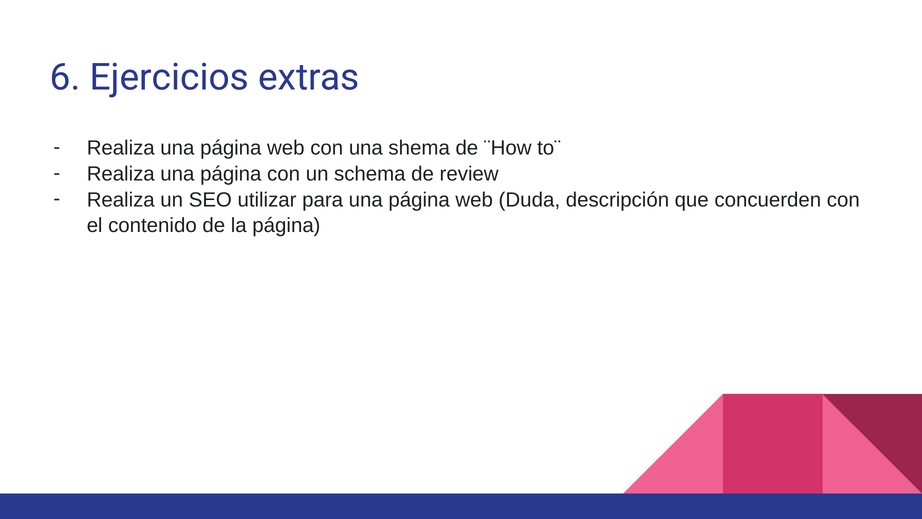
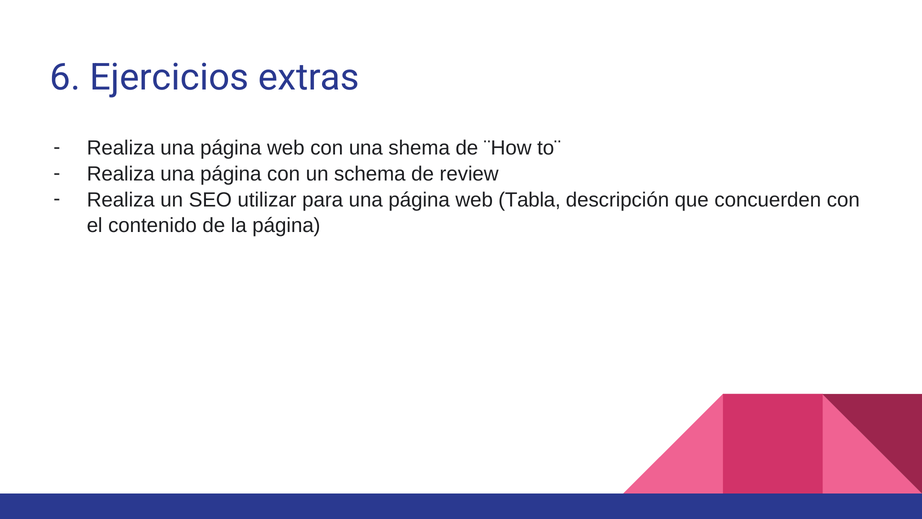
Duda: Duda -> Tabla (529, 200)
